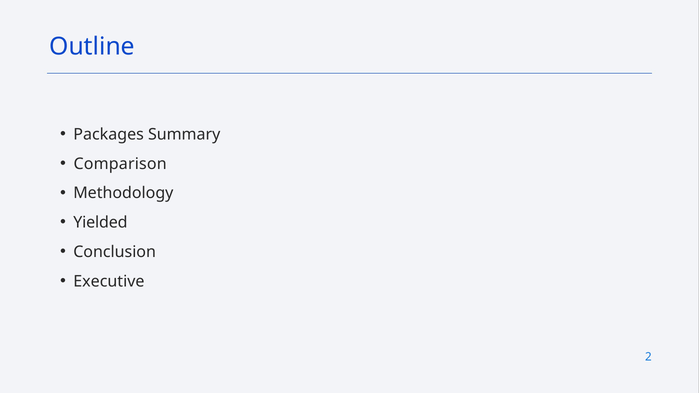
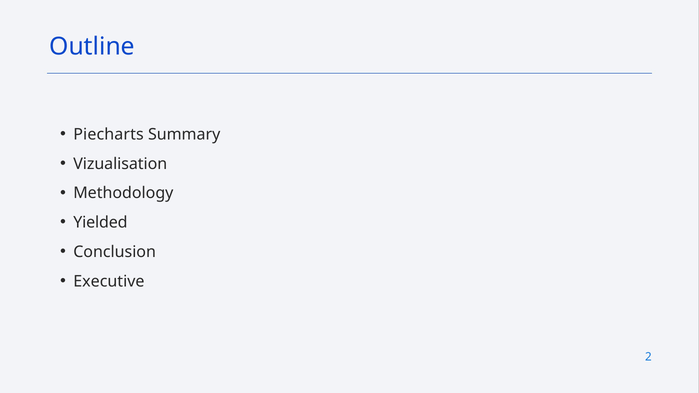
Packages: Packages -> Piecharts (109, 134)
Comparison: Comparison -> Vizualisation (120, 164)
